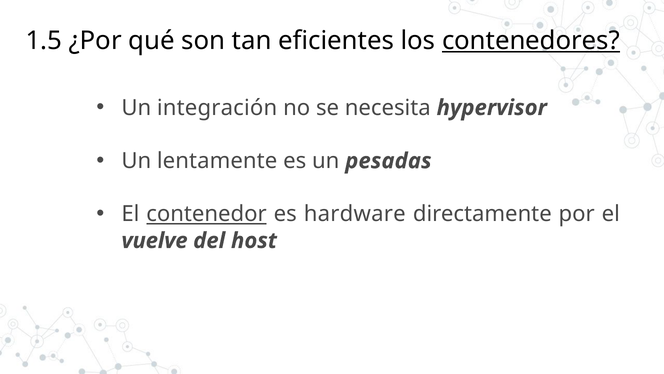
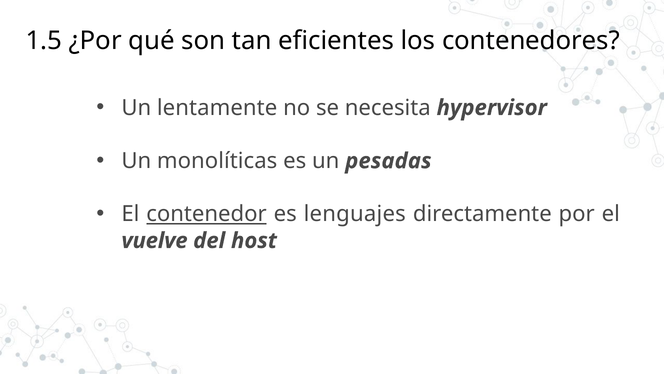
contenedores underline: present -> none (531, 41)
integración: integración -> lentamente (217, 108)
lentamente: lentamente -> monolíticas (217, 161)
hardware: hardware -> lenguajes (355, 214)
